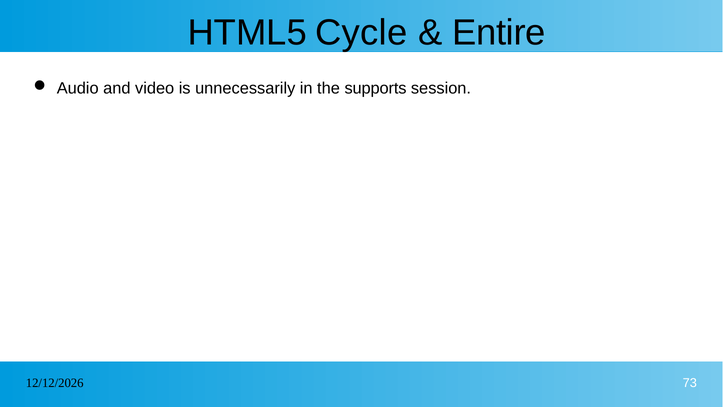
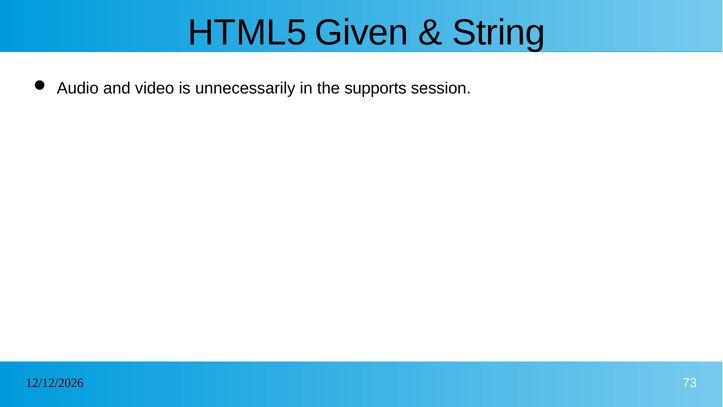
Cycle: Cycle -> Given (362, 32)
Entire: Entire -> String (499, 32)
